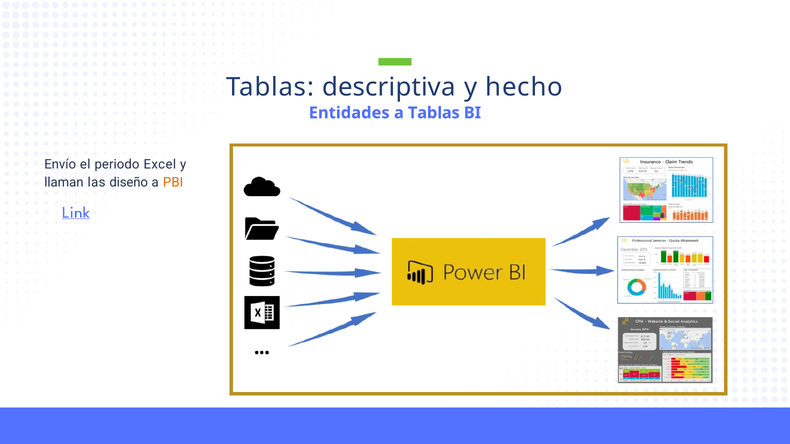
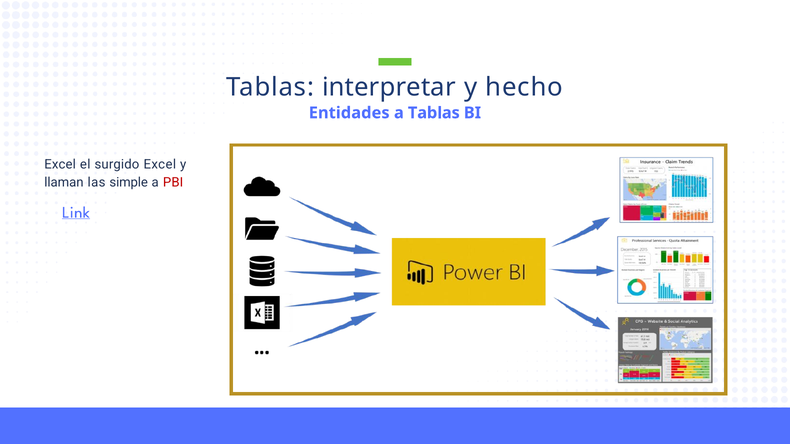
descriptiva: descriptiva -> interpretar (389, 87)
Envío: Envío -> Excel (60, 164)
periodo: periodo -> surgido (117, 164)
diseño: diseño -> simple (129, 183)
PBI colour: orange -> red (173, 183)
